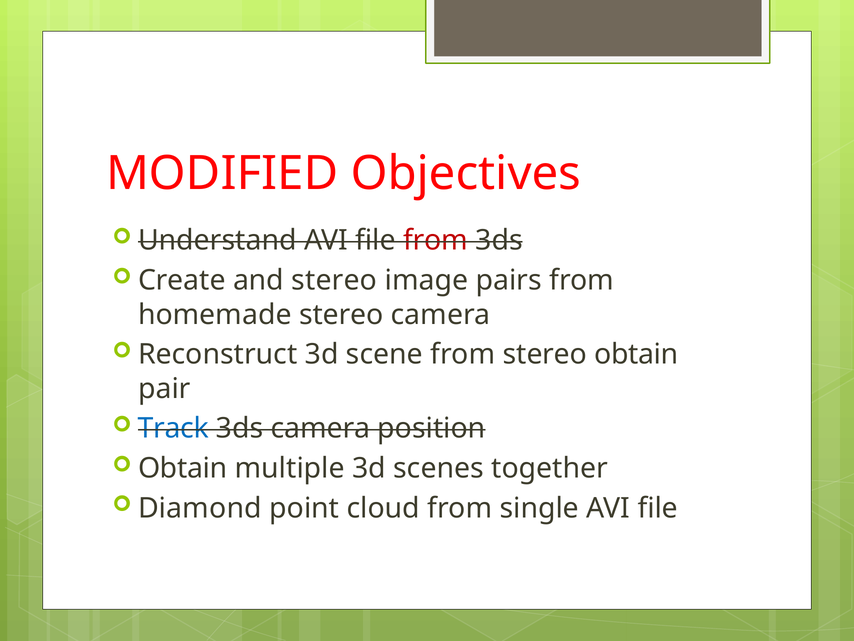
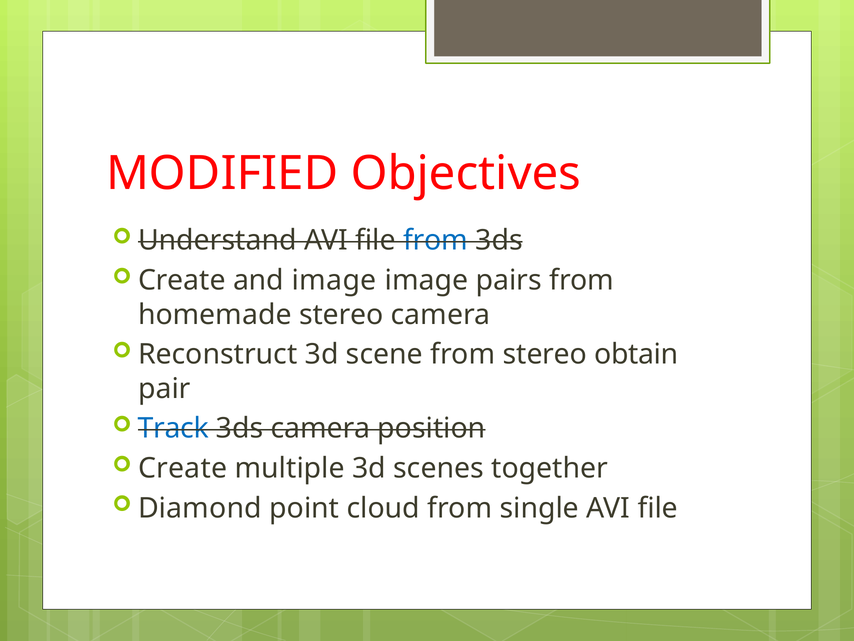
from colour: red -> blue (436, 240)
and stereo: stereo -> image (334, 280)
Obtain: Obtain -> Create (183, 468)
